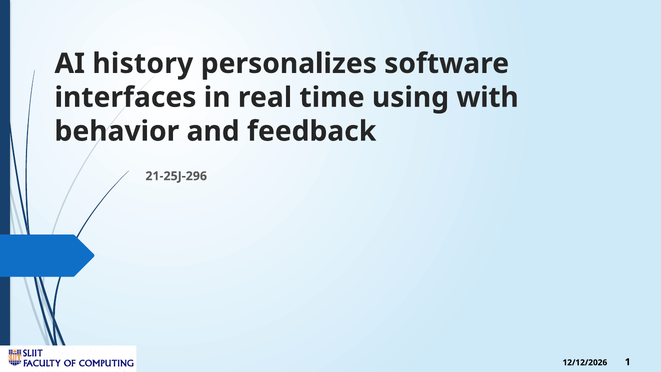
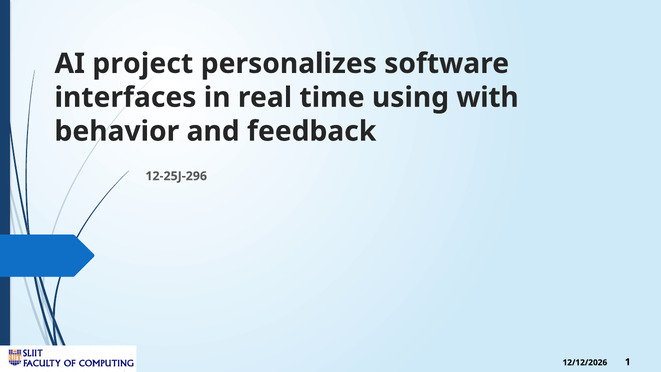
history: history -> project (143, 64)
21-25J-296: 21-25J-296 -> 12-25J-296 (176, 176)
